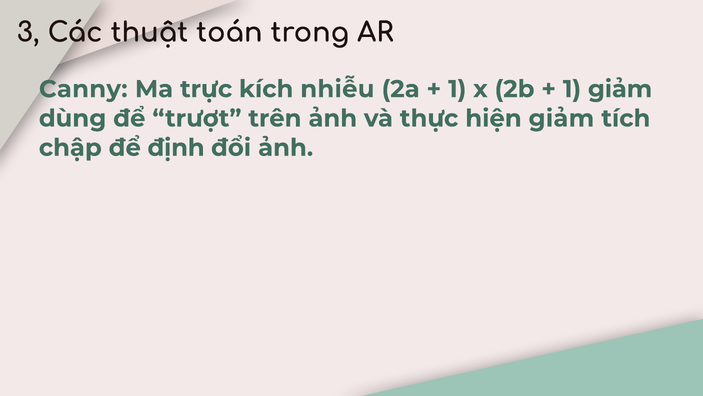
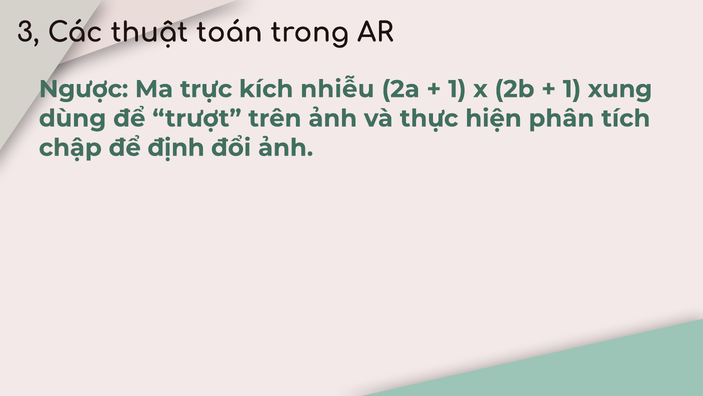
Canny: Canny -> Ngược (84, 89)
1 giảm: giảm -> xung (620, 89)
hiện giảm: giảm -> phân (561, 118)
